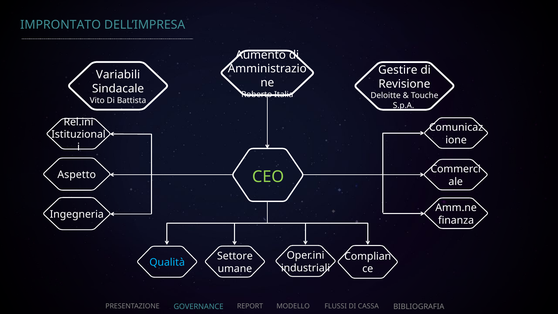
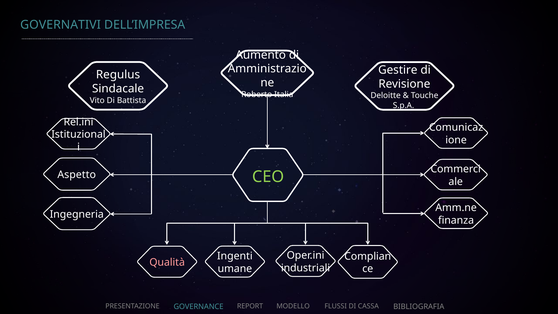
IMPRONTATO: IMPRONTATO -> GOVERNATIVI (61, 25)
Variabili: Variabili -> Regulus (118, 75)
Settore: Settore -> Ingenti (235, 256)
Qualità colour: light blue -> pink (167, 262)
